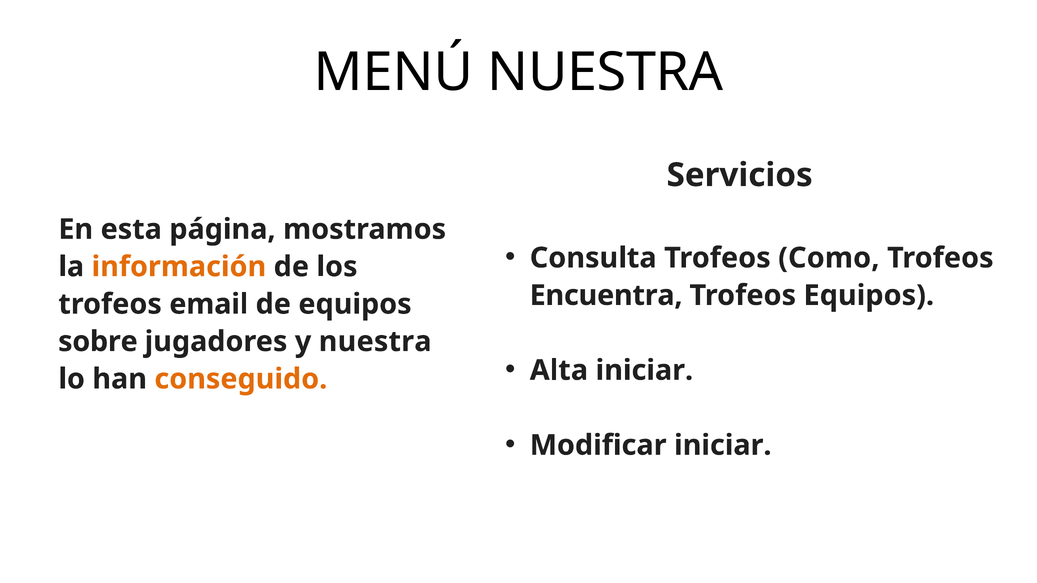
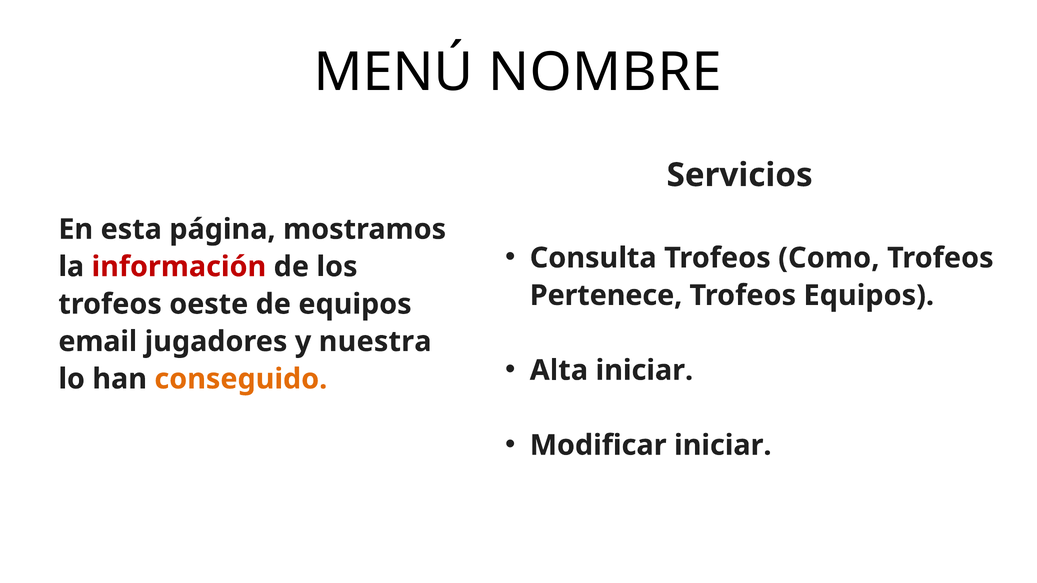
MENÚ NUESTRA: NUESTRA -> NOMBRE (605, 72)
información colour: orange -> red (179, 267)
Encuentra: Encuentra -> Pertenece (606, 296)
email: email -> oeste (209, 304)
sobre: sobre -> email (98, 342)
